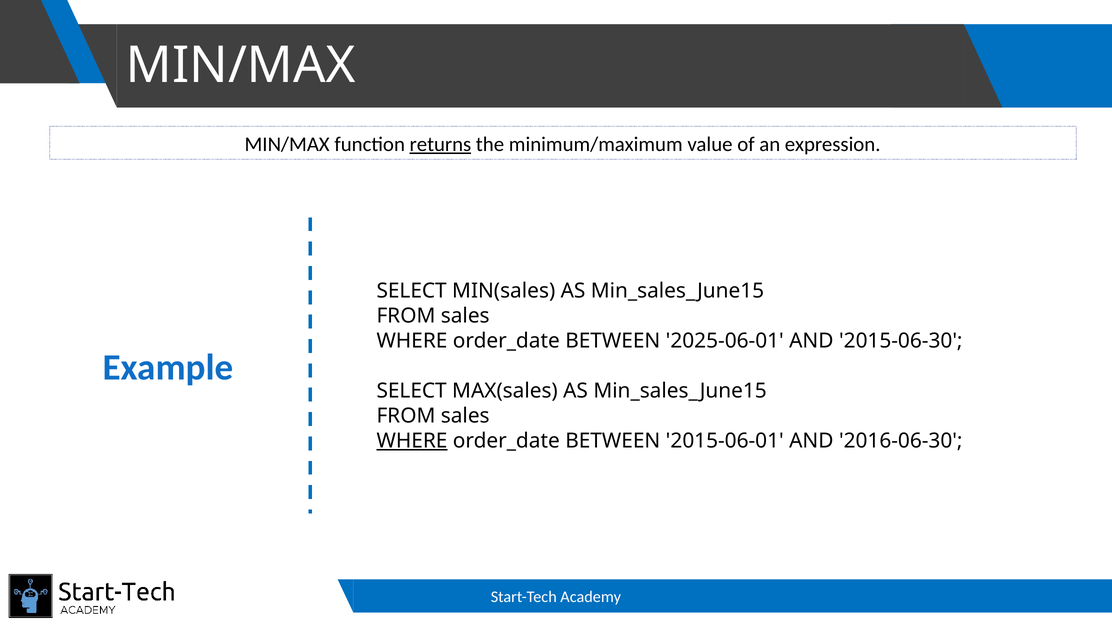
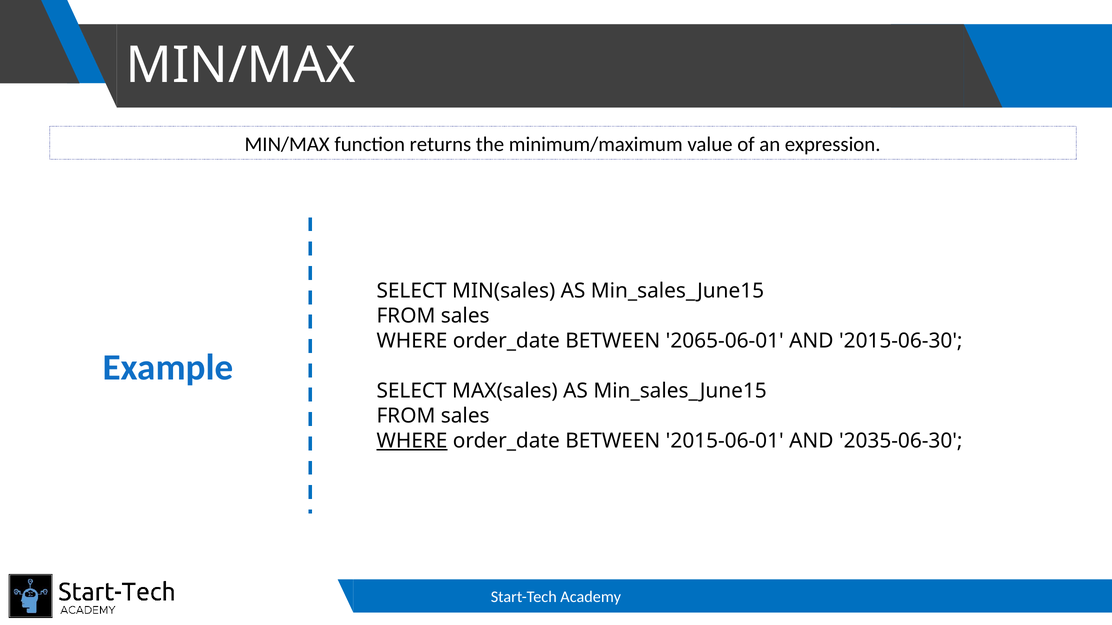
returns underline: present -> none (440, 144)
2025-06-01: 2025-06-01 -> 2065-06-01 (725, 341)
2016-06-30: 2016-06-30 -> 2035-06-30 (901, 441)
